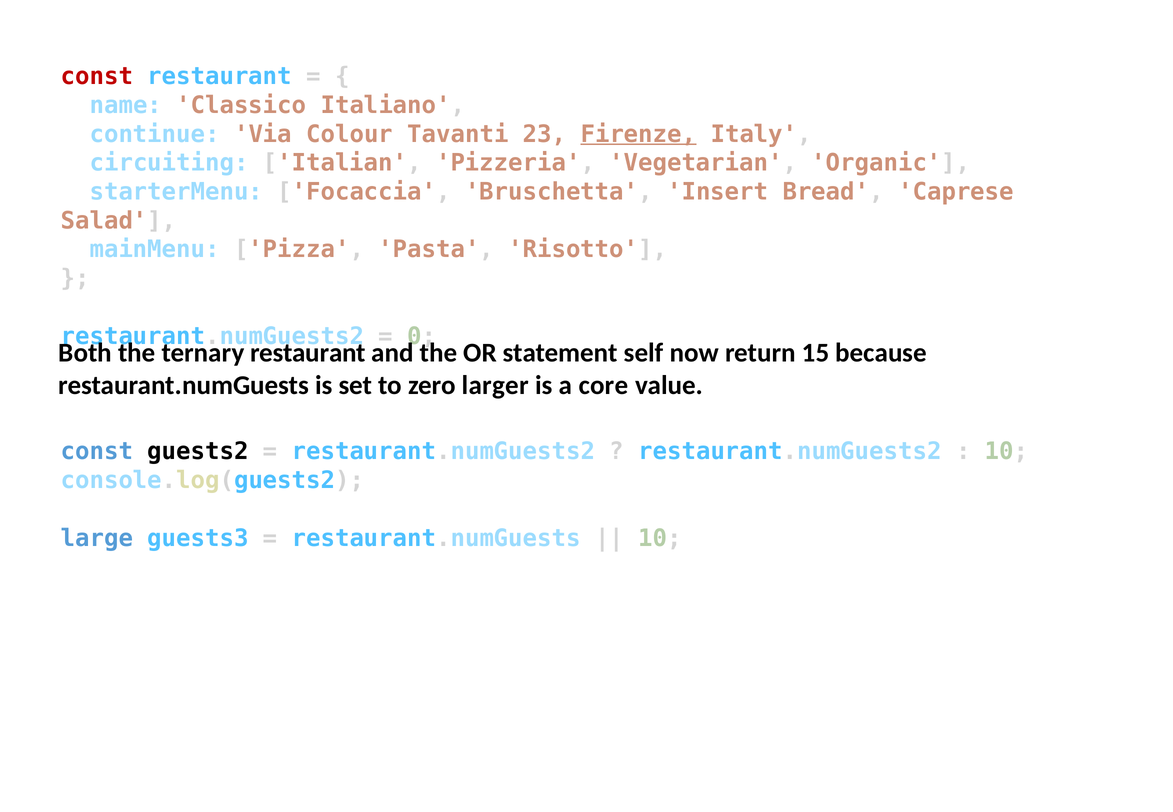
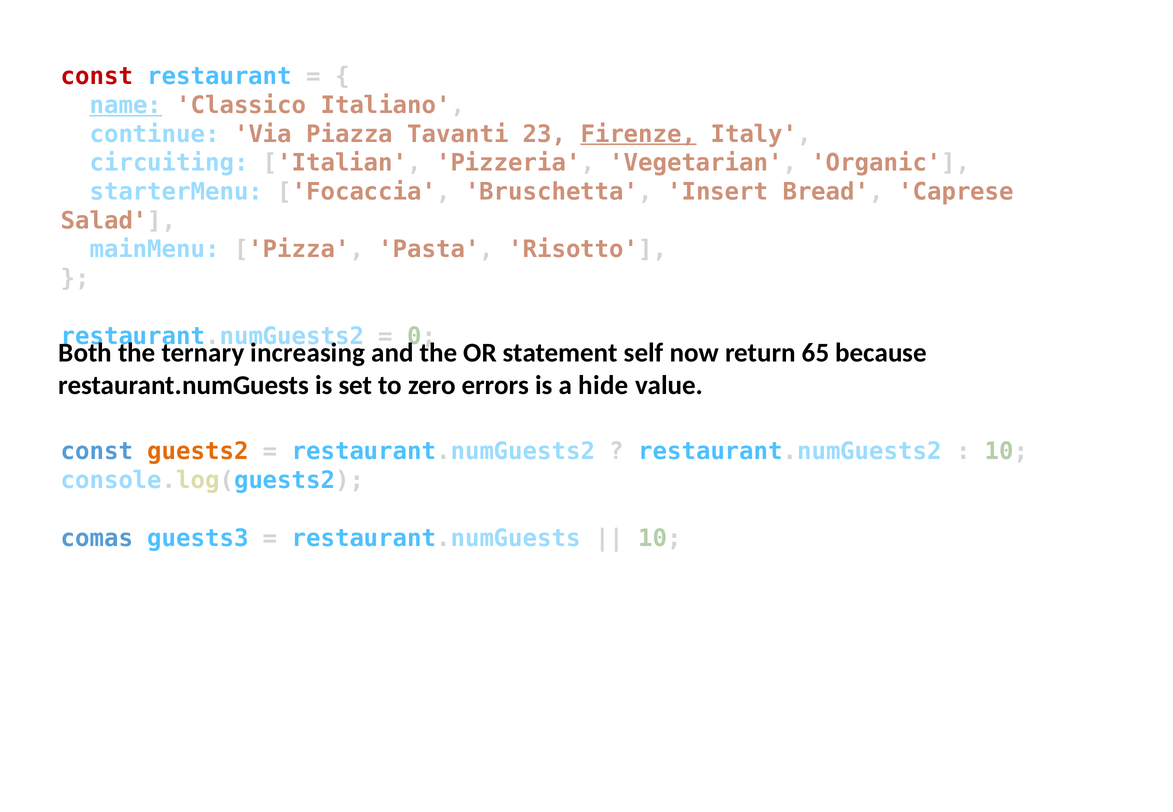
name underline: none -> present (126, 105)
Colour: Colour -> Piazza (350, 134)
ternary restaurant: restaurant -> increasing (308, 353)
15: 15 -> 65 (816, 353)
larger: larger -> errors (495, 385)
core: core -> hide (604, 385)
guests2 colour: black -> orange (198, 452)
large: large -> comas (97, 538)
